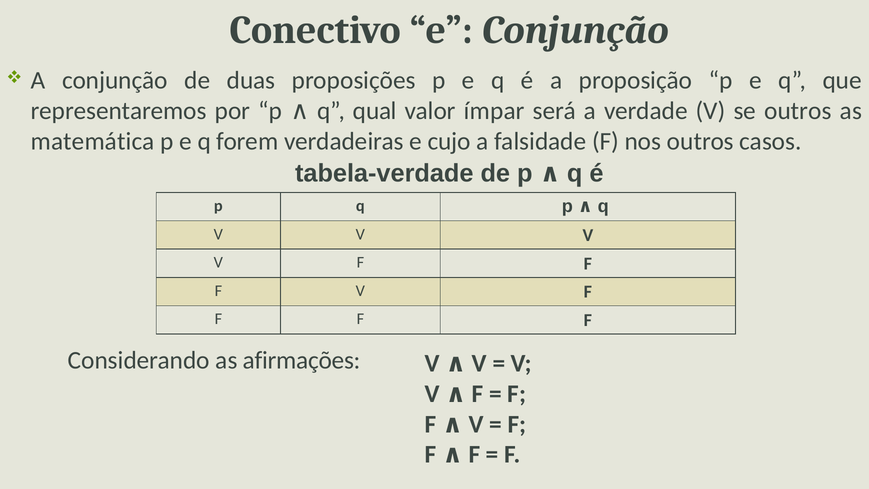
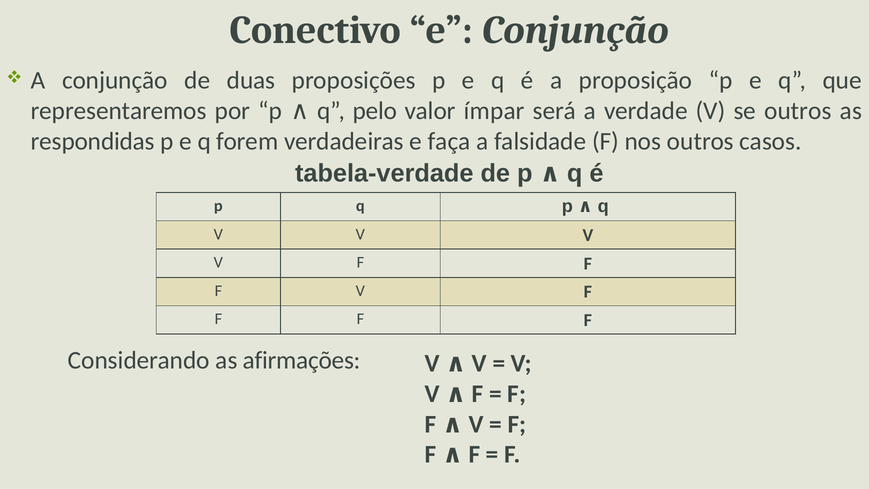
qual: qual -> pelo (375, 111)
matemática: matemática -> respondidas (93, 141)
cujo: cujo -> faça (449, 141)
